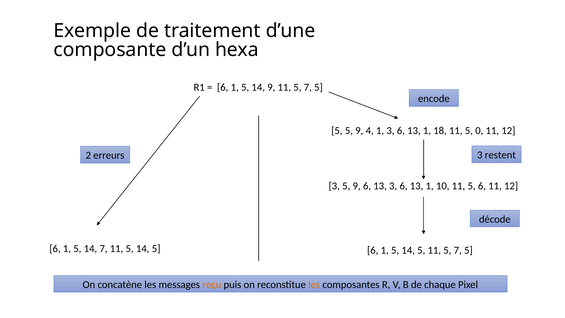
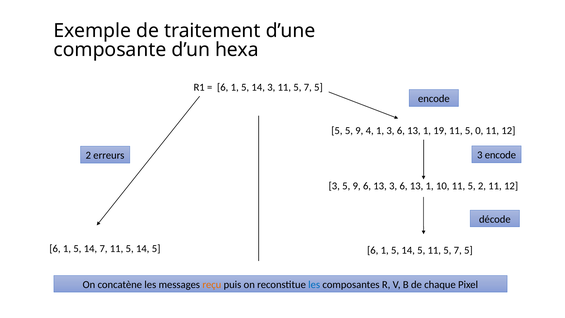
14 9: 9 -> 3 (271, 87)
18: 18 -> 19 (440, 131)
3 restent: restent -> encode (500, 155)
11 5 6: 6 -> 2 (482, 186)
les colour: orange -> blue (314, 284)
